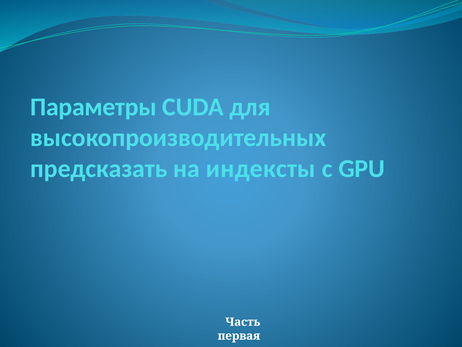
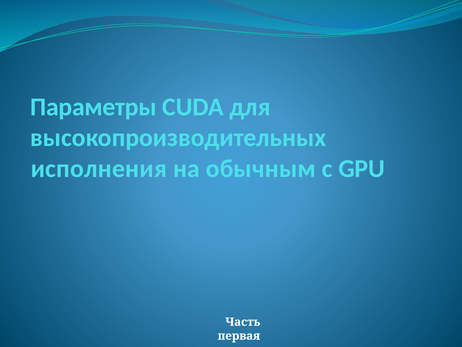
предсказать: предсказать -> исполнения (99, 168)
индексты: индексты -> обычным (261, 168)
